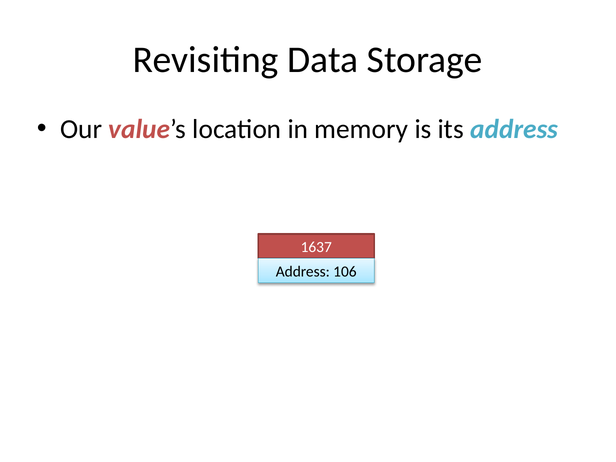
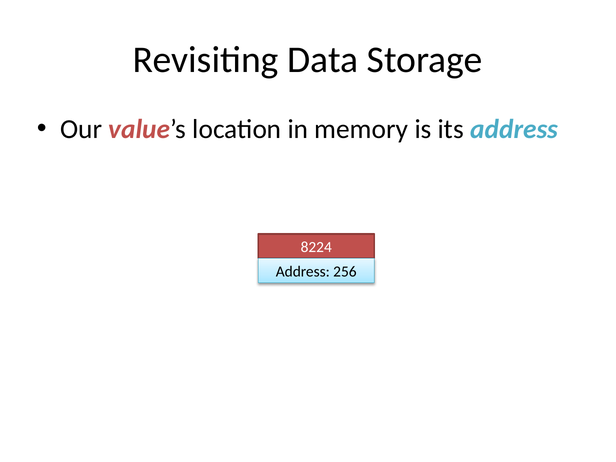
1637: 1637 -> 8224 (316, 247)
106: 106 -> 256 (345, 272)
